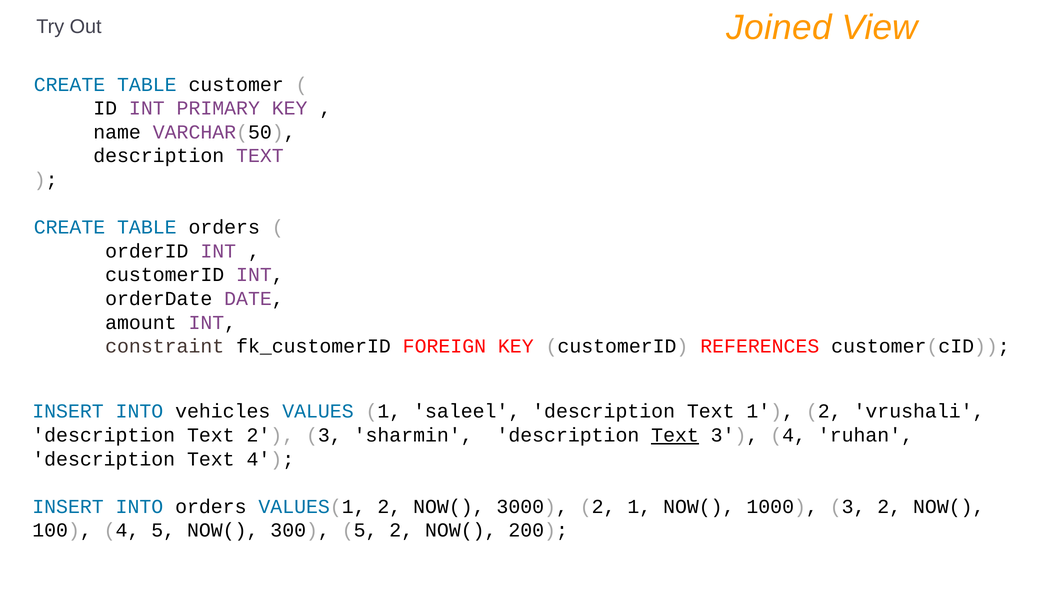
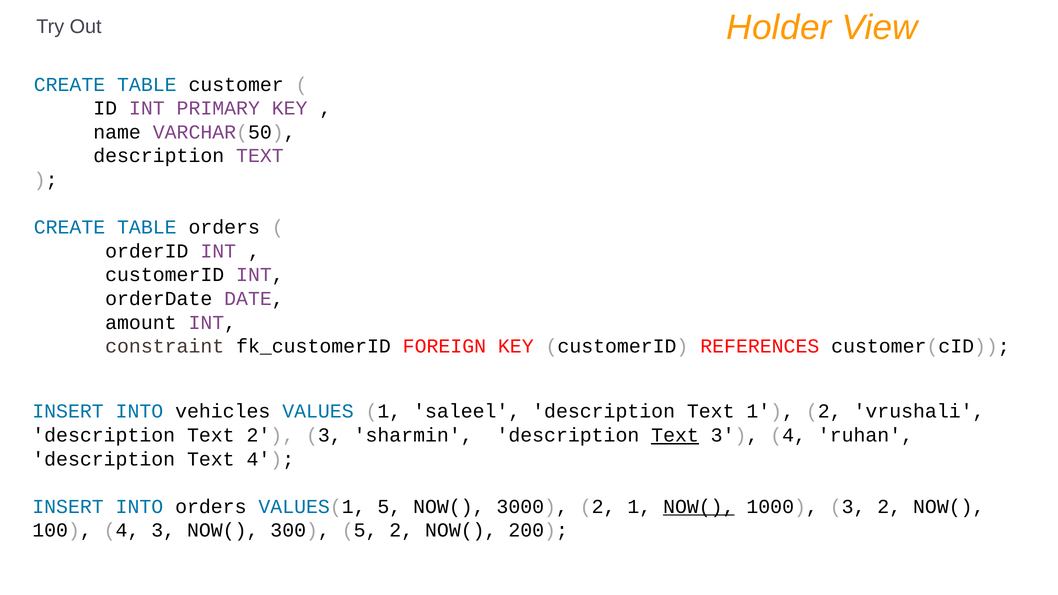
Joined: Joined -> Holder (779, 28)
VALUES(1 2: 2 -> 5 (389, 507)
NOW( underline: none -> present (699, 507)
4 5: 5 -> 3 (163, 530)
